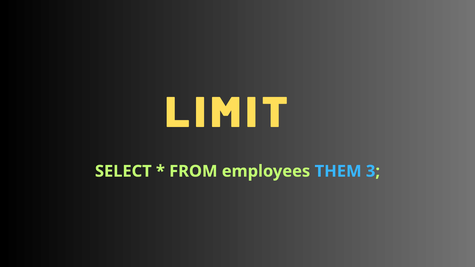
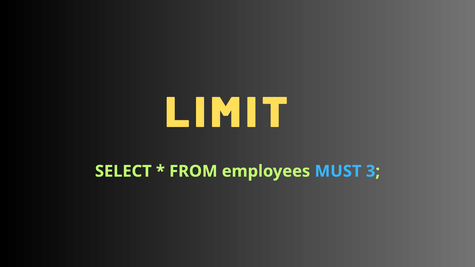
THEM: THEM -> MUST (338, 171)
